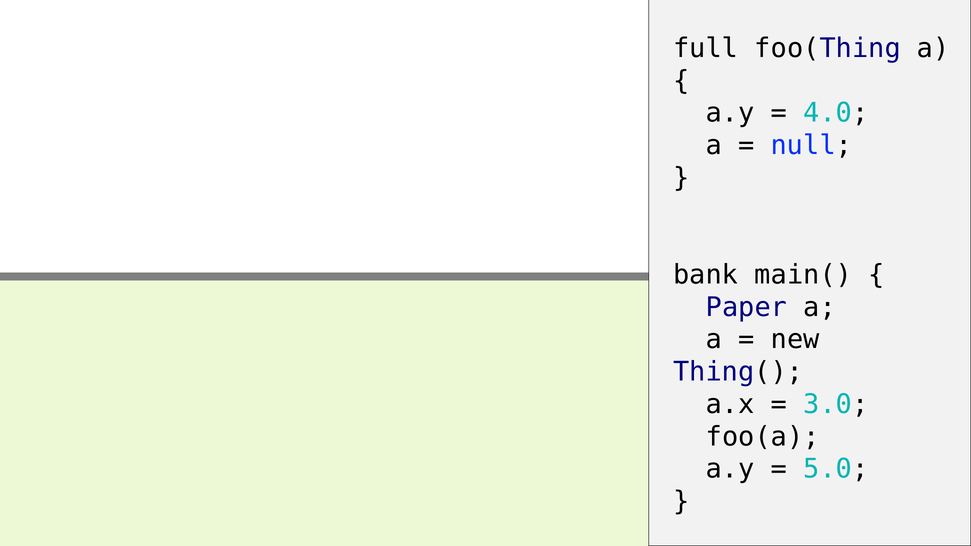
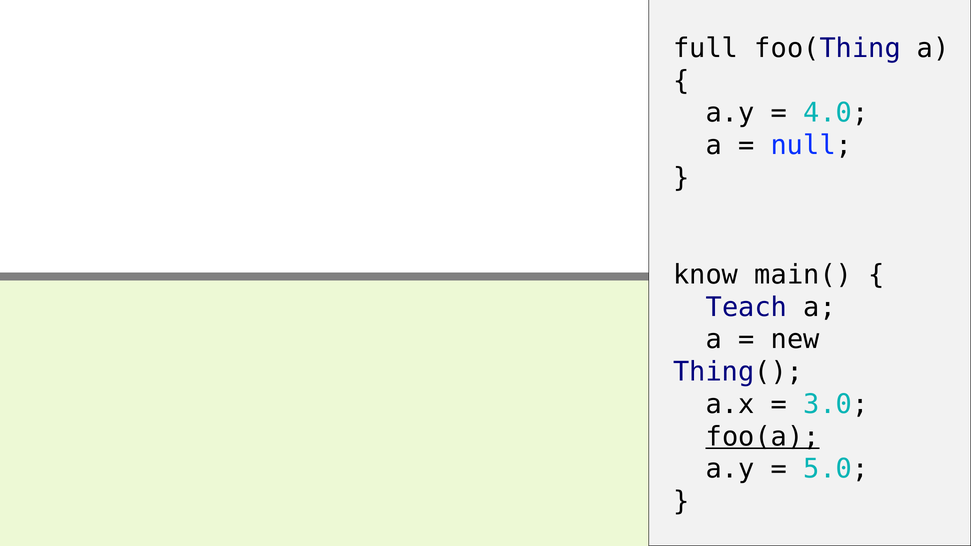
bank: bank -> know (706, 275)
Paper: Paper -> Teach (746, 307)
foo(a underline: none -> present (763, 437)
